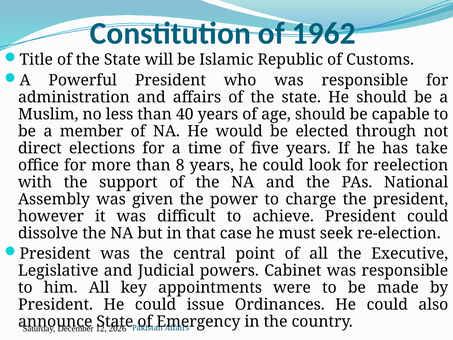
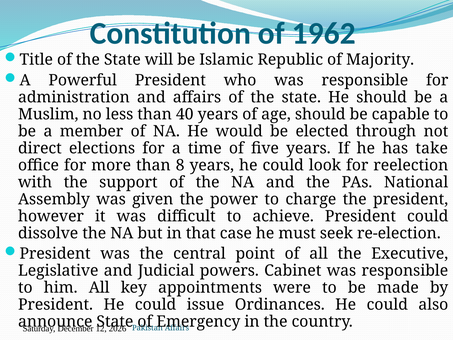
Customs: Customs -> Majority (380, 60)
